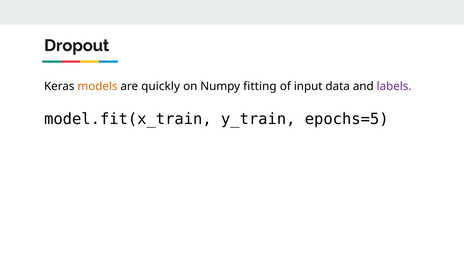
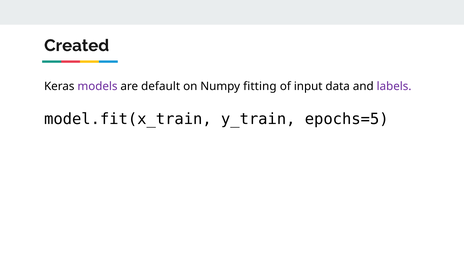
Dropout: Dropout -> Created (77, 46)
models colour: orange -> purple (97, 86)
quickly: quickly -> default (161, 86)
